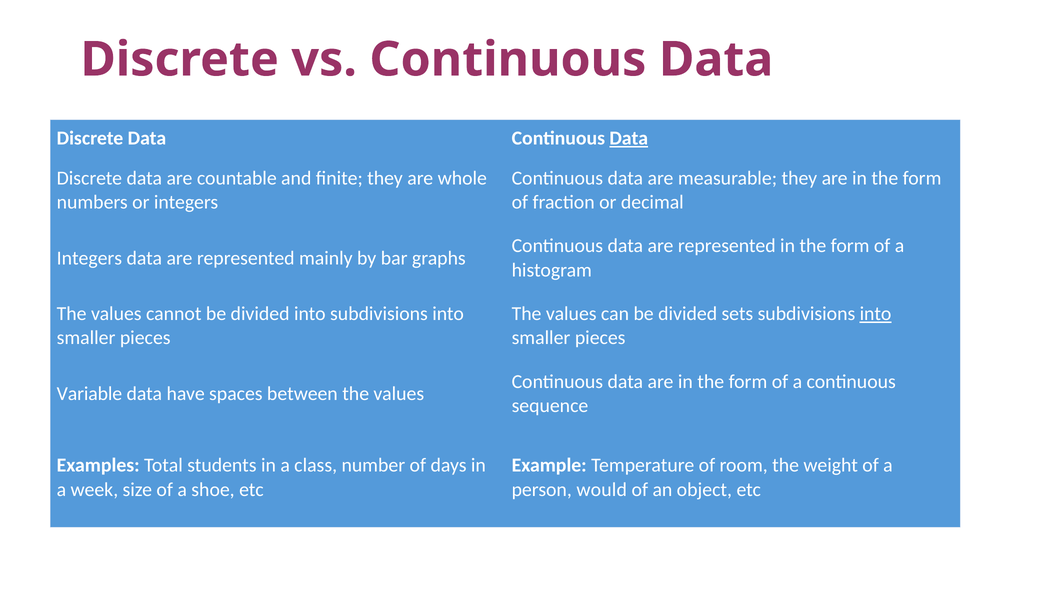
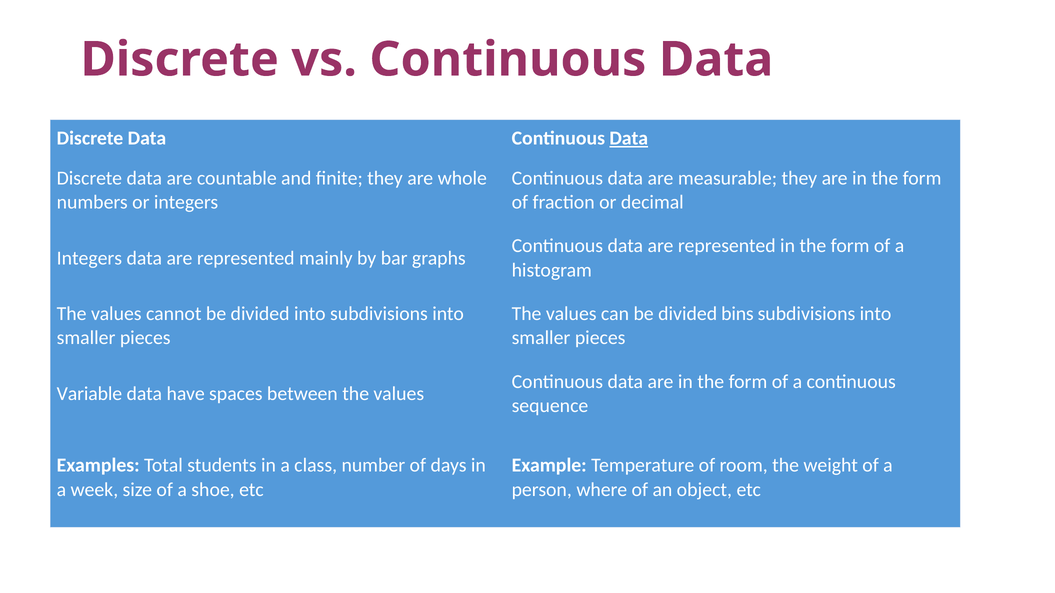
sets: sets -> bins (737, 314)
into underline: present -> none (876, 314)
would: would -> where (602, 490)
